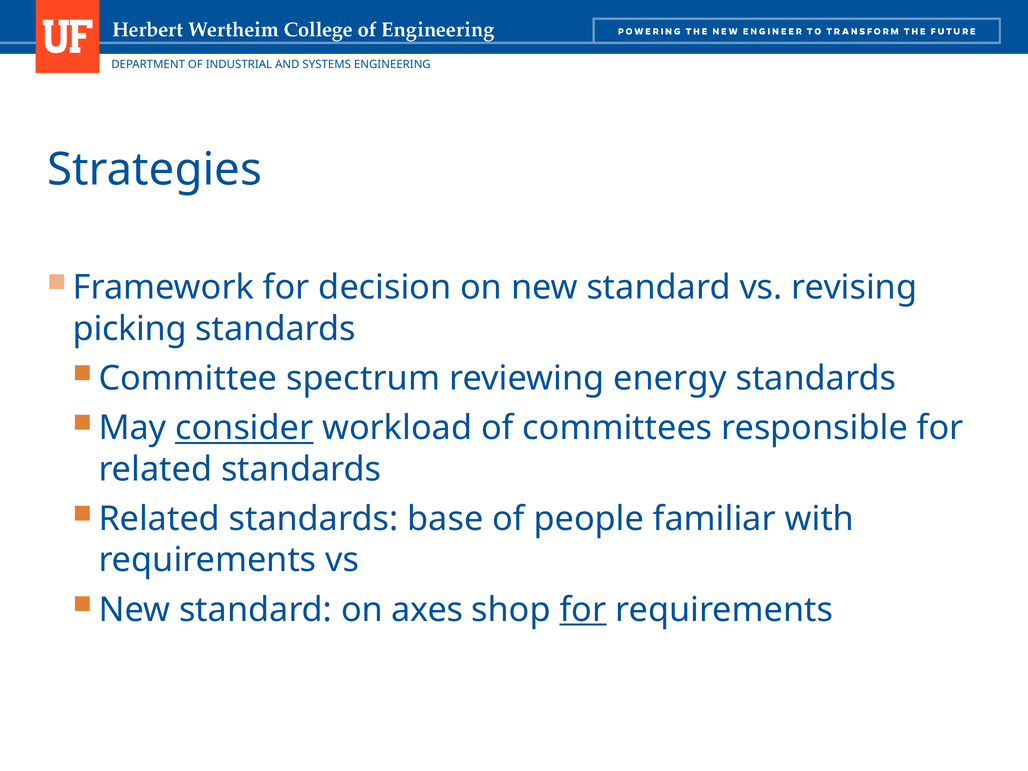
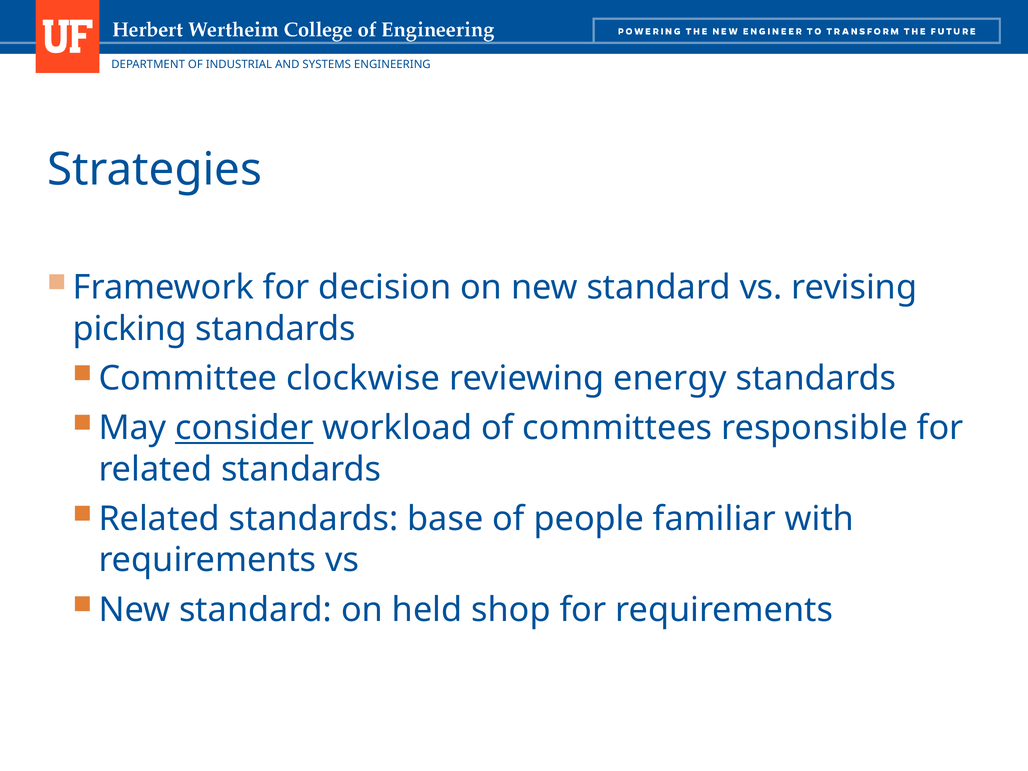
spectrum: spectrum -> clockwise (363, 378)
axes: axes -> held (427, 610)
for underline: present -> none (583, 610)
